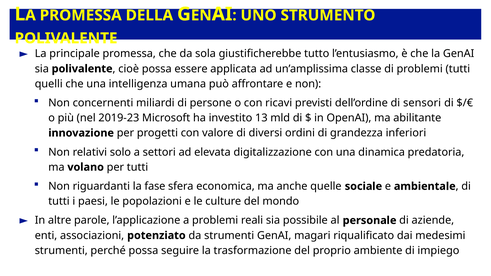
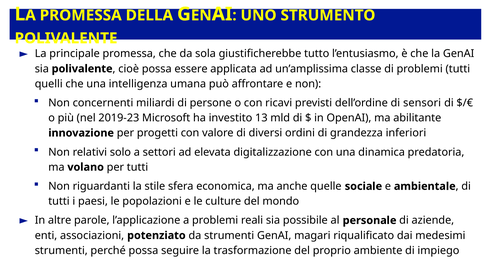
fase: fase -> stile (155, 186)
